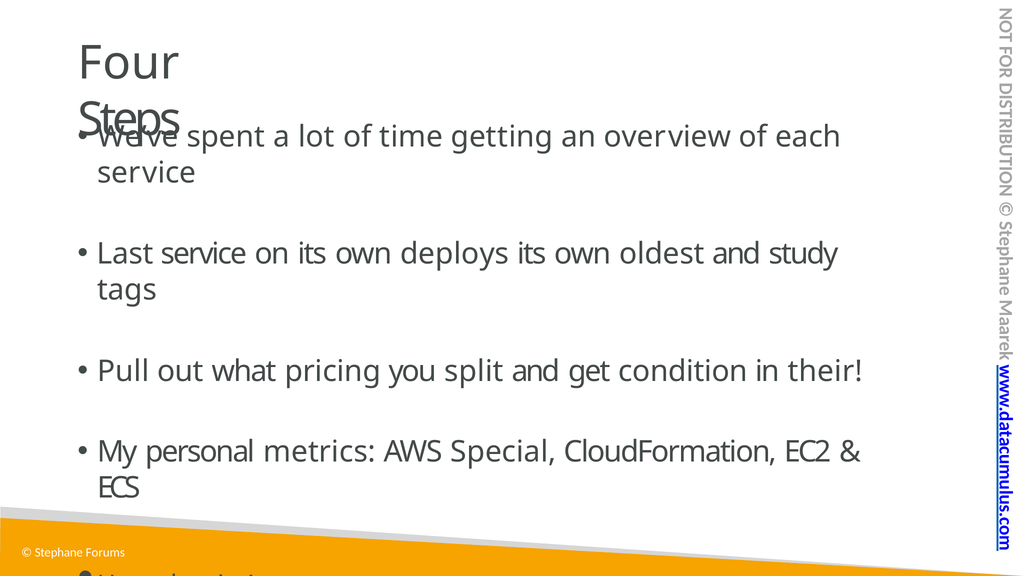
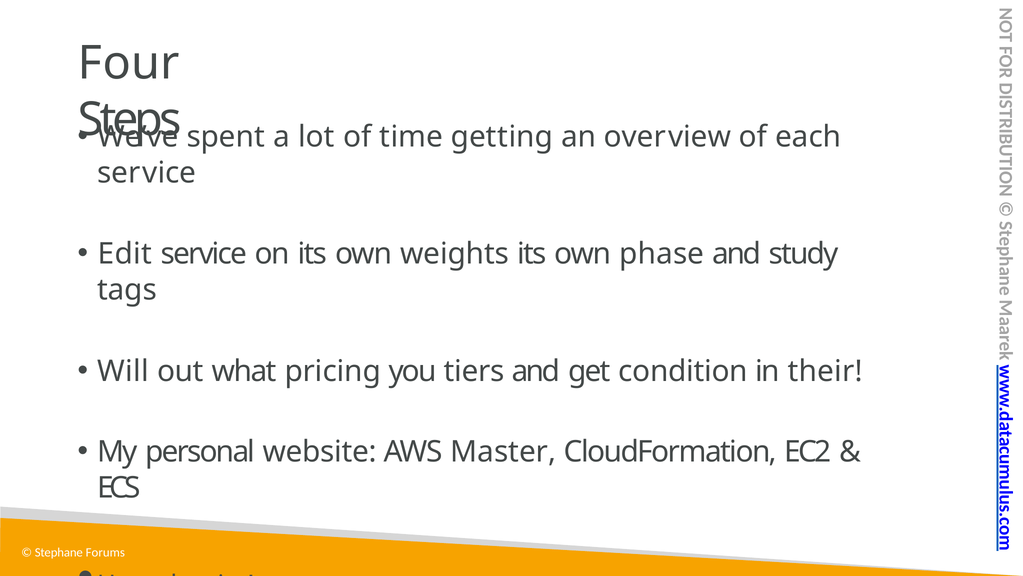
Last: Last -> Edit (125, 254)
deploys: deploys -> weights (455, 254)
oldest: oldest -> phase (662, 254)
Pull: Pull -> Will (123, 371)
split: split -> tiers (474, 371)
metrics: metrics -> website (320, 451)
Special: Special -> Master (503, 451)
